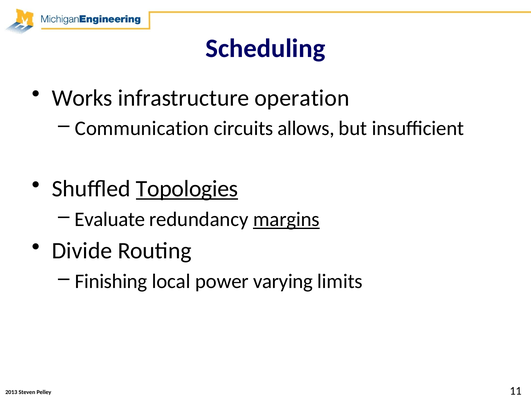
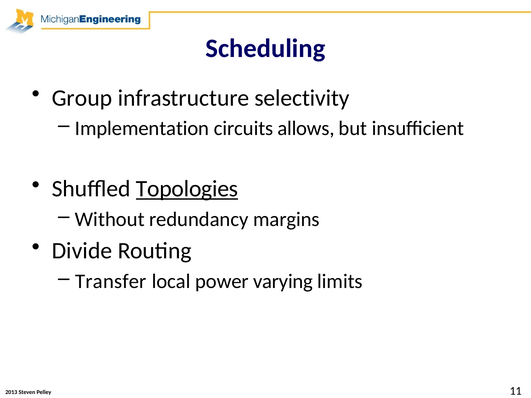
Works: Works -> Group (82, 98)
operation: operation -> selectivity (302, 98)
Communication: Communication -> Implementation (142, 129)
Evaluate: Evaluate -> Without (110, 219)
margins underline: present -> none (286, 219)
Finishing: Finishing -> Transfer (111, 281)
